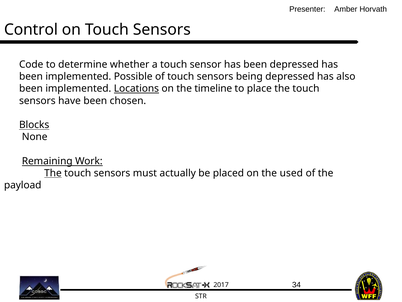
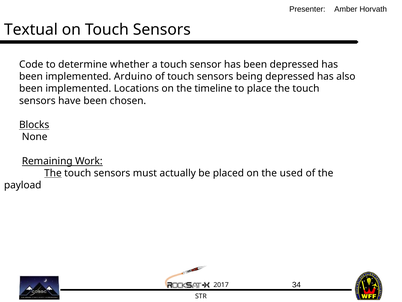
Control: Control -> Textual (31, 30)
Possible: Possible -> Arduino (133, 76)
Locations underline: present -> none (136, 88)
